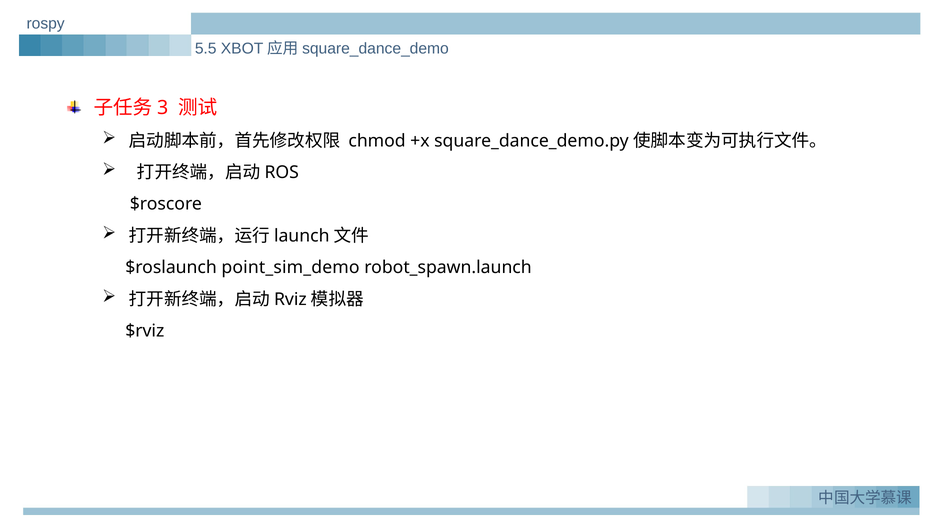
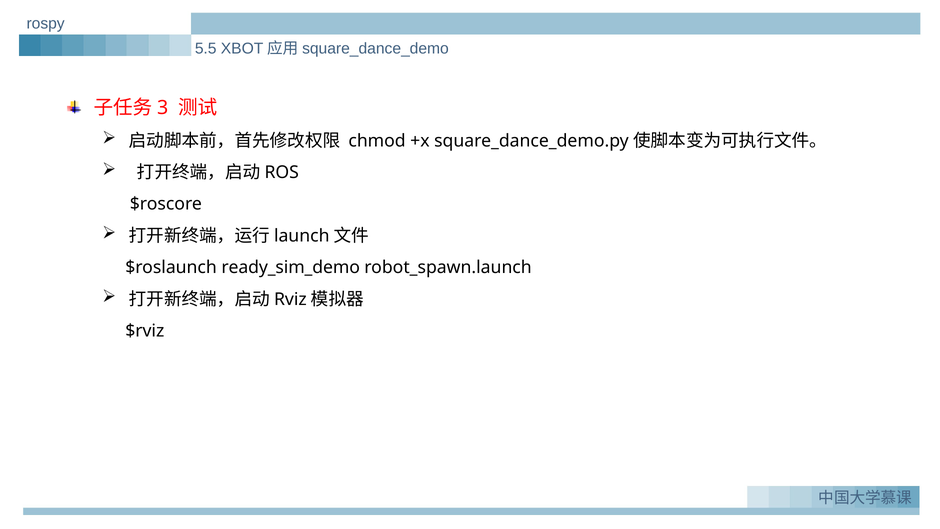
point_sim_demo: point_sim_demo -> ready_sim_demo (291, 268)
